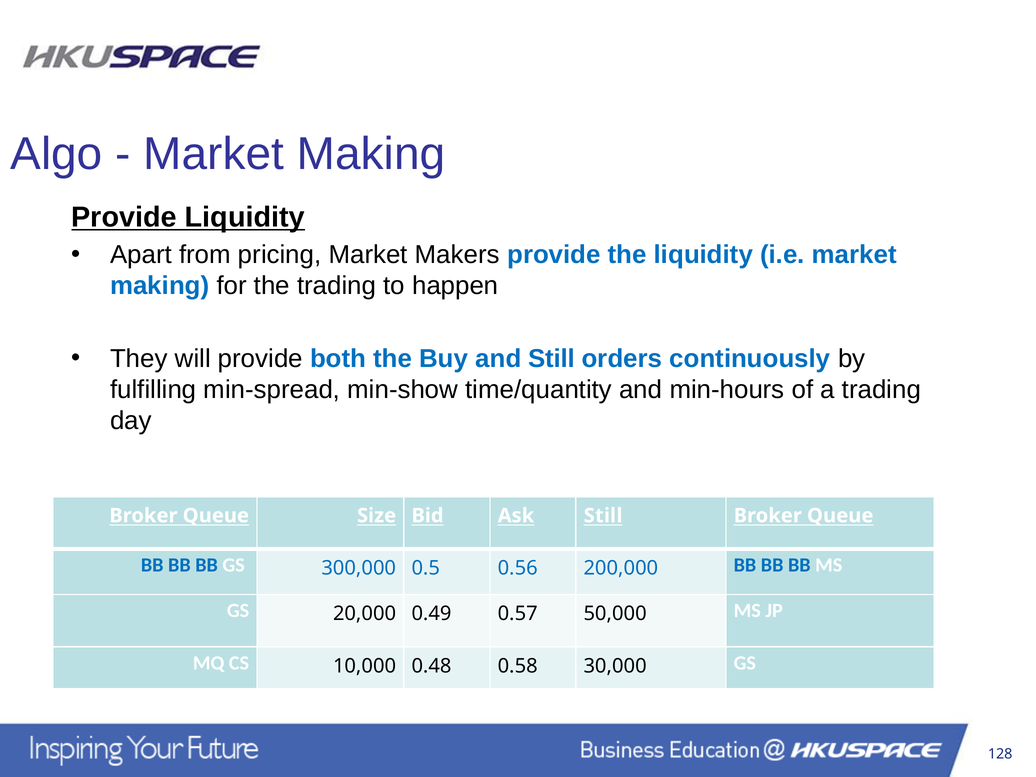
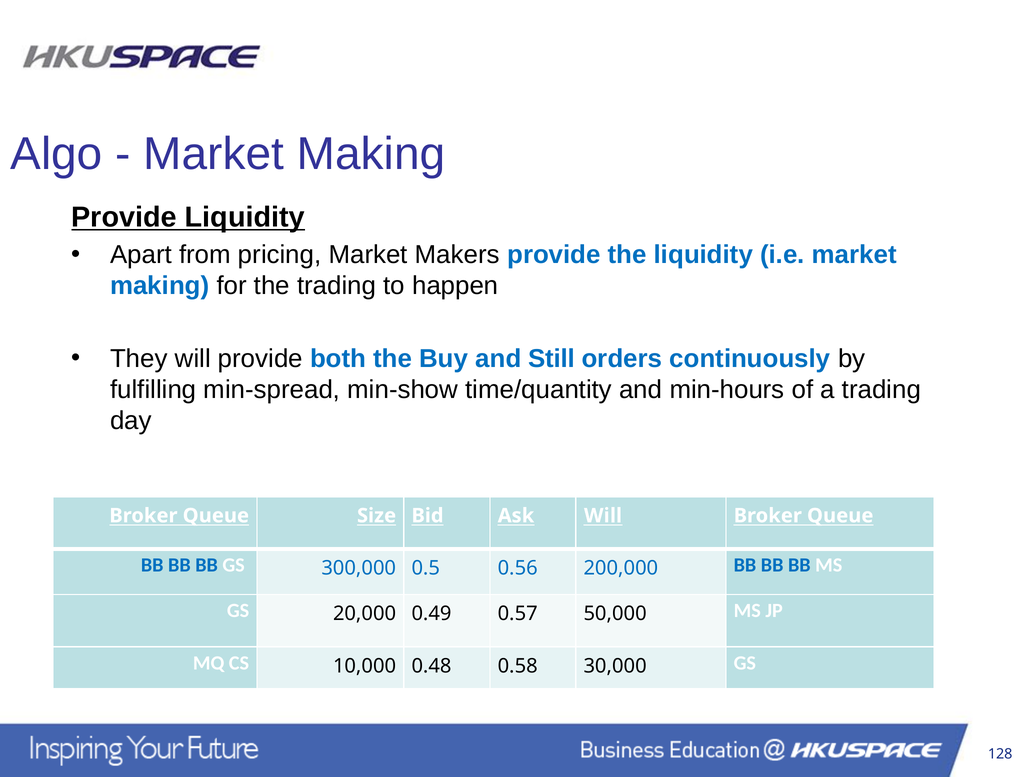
Ask Still: Still -> Will (603, 516)
